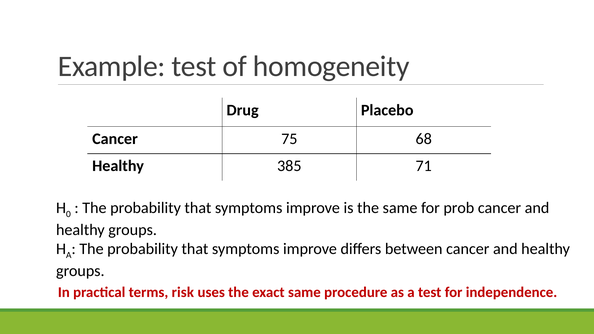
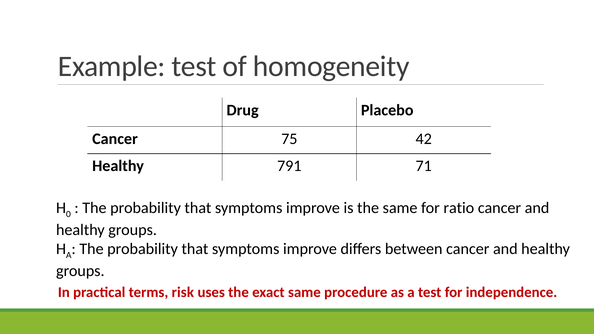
68: 68 -> 42 (424, 139)
385: 385 -> 791 (289, 166)
prob: prob -> ratio (459, 208)
